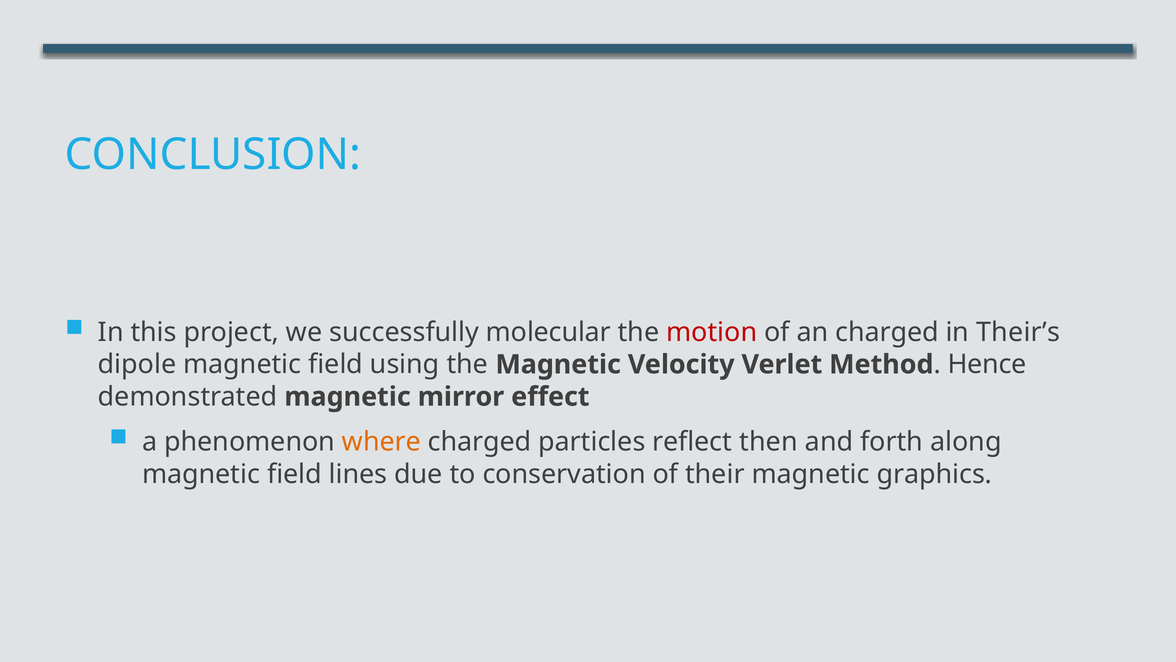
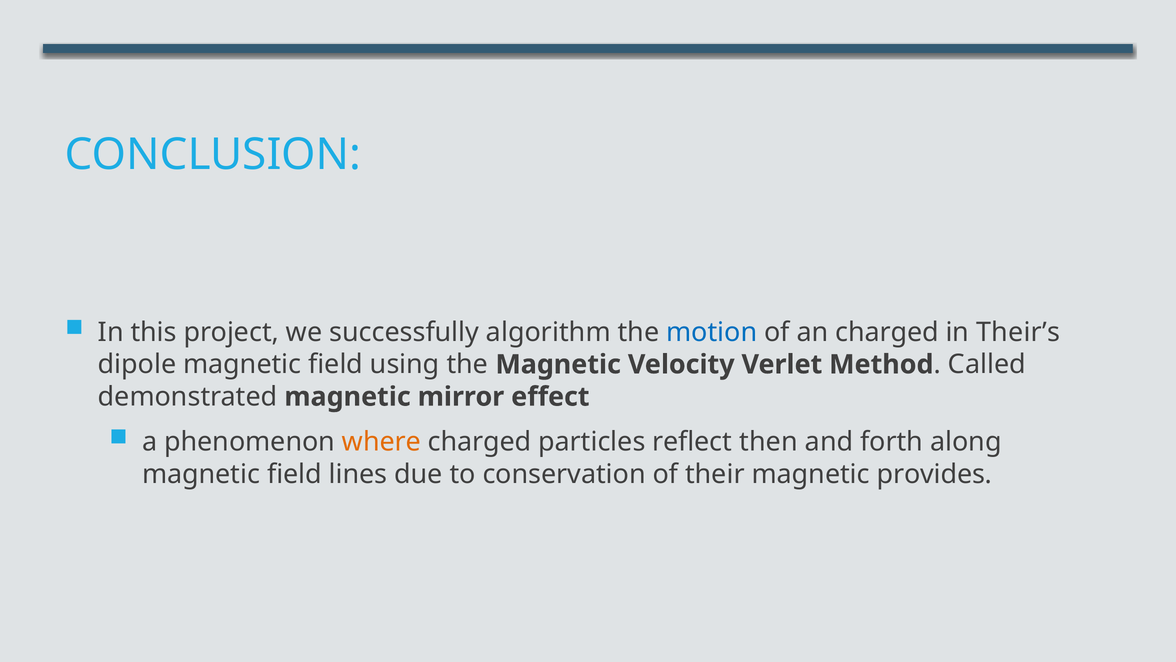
molecular: molecular -> algorithm (548, 332)
motion colour: red -> blue (712, 332)
Hence: Hence -> Called (987, 364)
graphics: graphics -> provides (934, 474)
